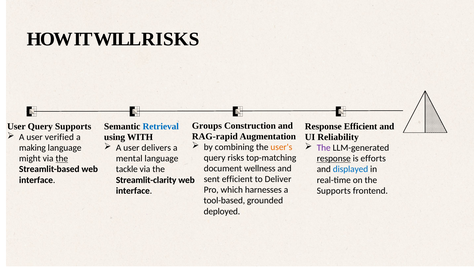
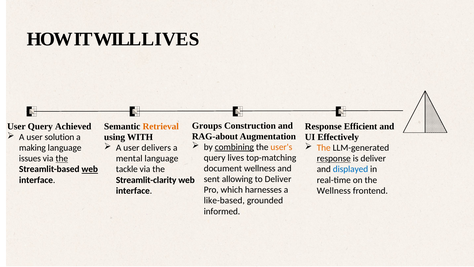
WILL RISKS: RISKS -> LIVES (171, 39)
Query Supports: Supports -> Achieved (73, 126)
Retrieval colour: blue -> orange (161, 126)
RAG-rapid: RAG-rapid -> RAG-about (215, 136)
verified: verified -> solution (59, 137)
Reliability: Reliability -> Effectively (338, 137)
combining underline: none -> present (234, 147)
The colour: purple -> orange (324, 148)
query risks: risks -> lives (236, 158)
might: might -> issues (30, 158)
is efforts: efforts -> deliver (373, 158)
web underline: none -> present (90, 169)
sent efficient: efficient -> allowing (237, 179)
Supports: Supports -> Wellness (334, 190)
tool-based: tool-based -> like-based (224, 200)
deployed: deployed -> informed (222, 211)
